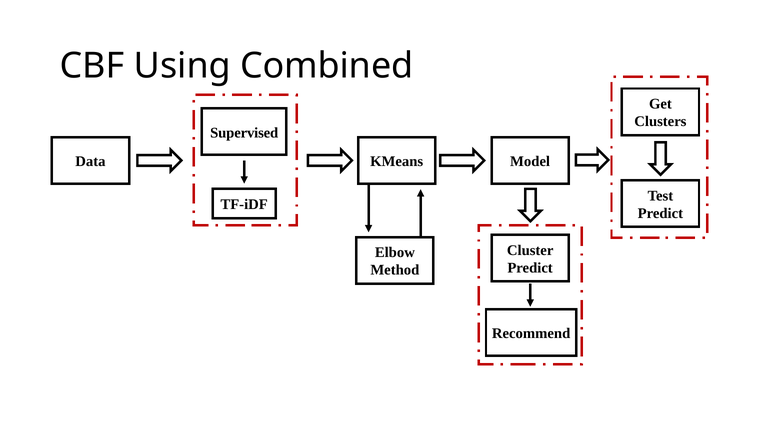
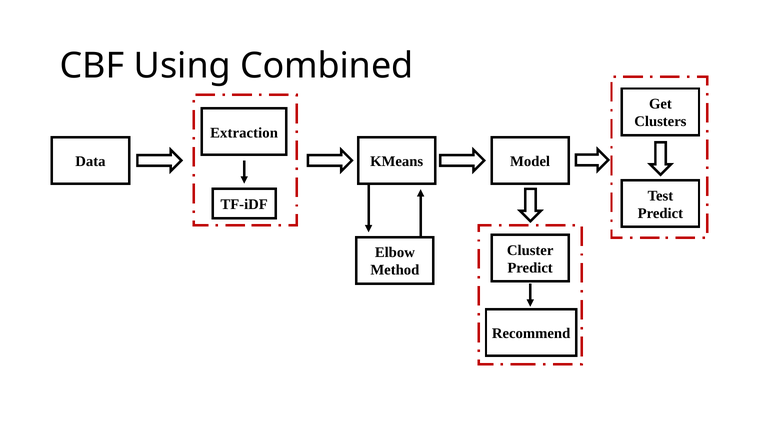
Supervised: Supervised -> Extraction (244, 133)
